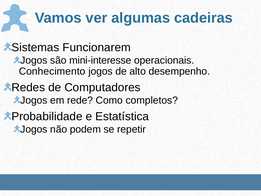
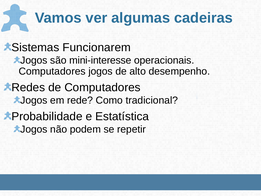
Conhecimento: Conhecimento -> Computadores (52, 71)
completos: completos -> tradicional (152, 100)
